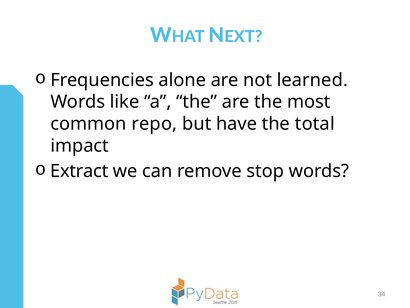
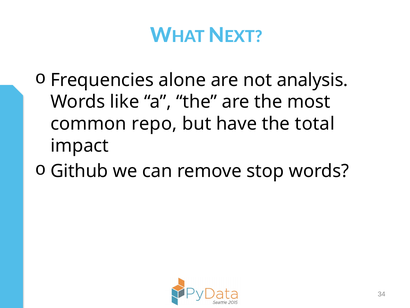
learned: learned -> analysis (312, 80)
Extract: Extract -> Github (79, 171)
